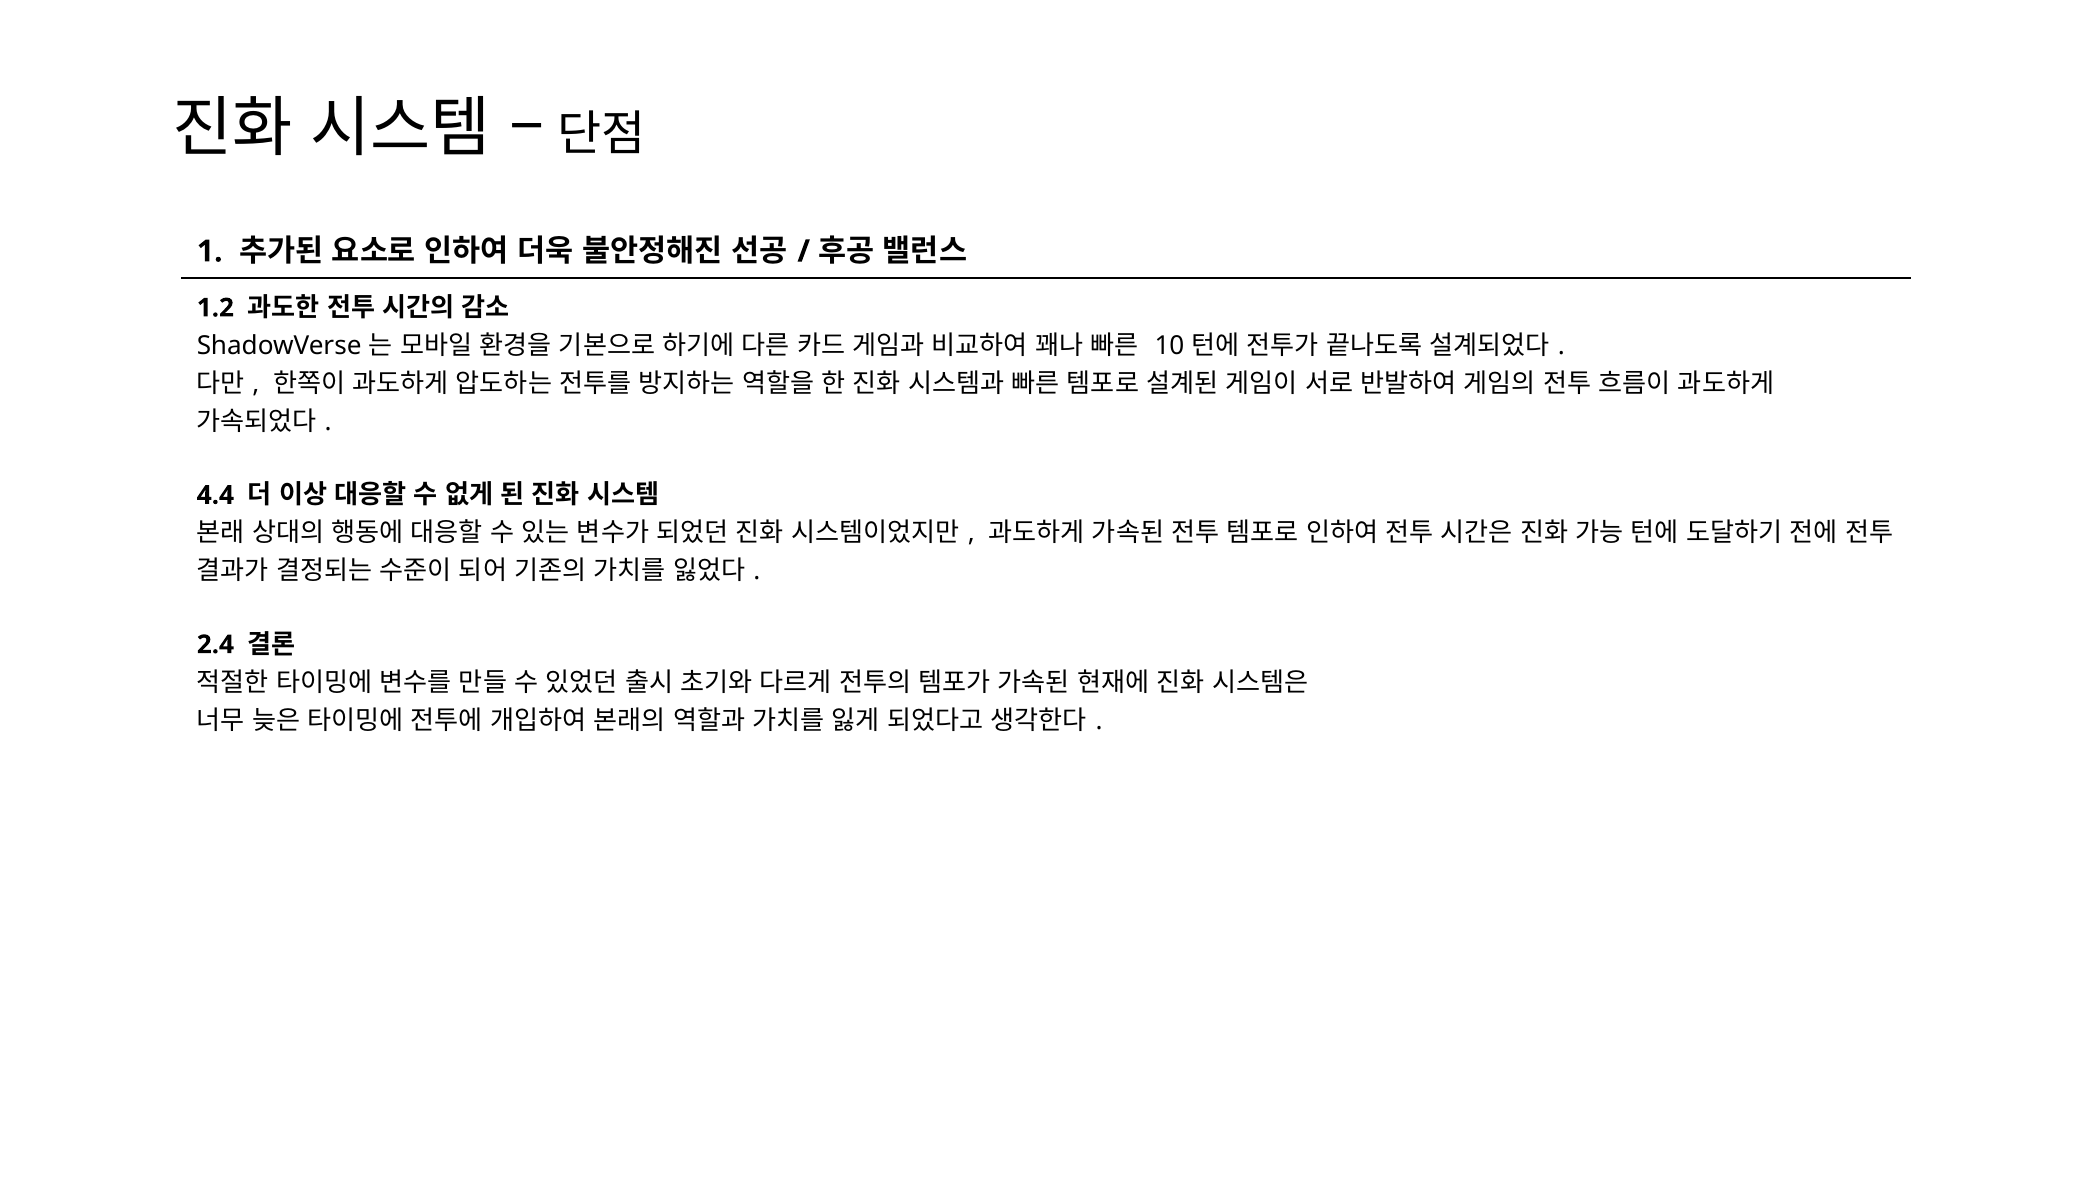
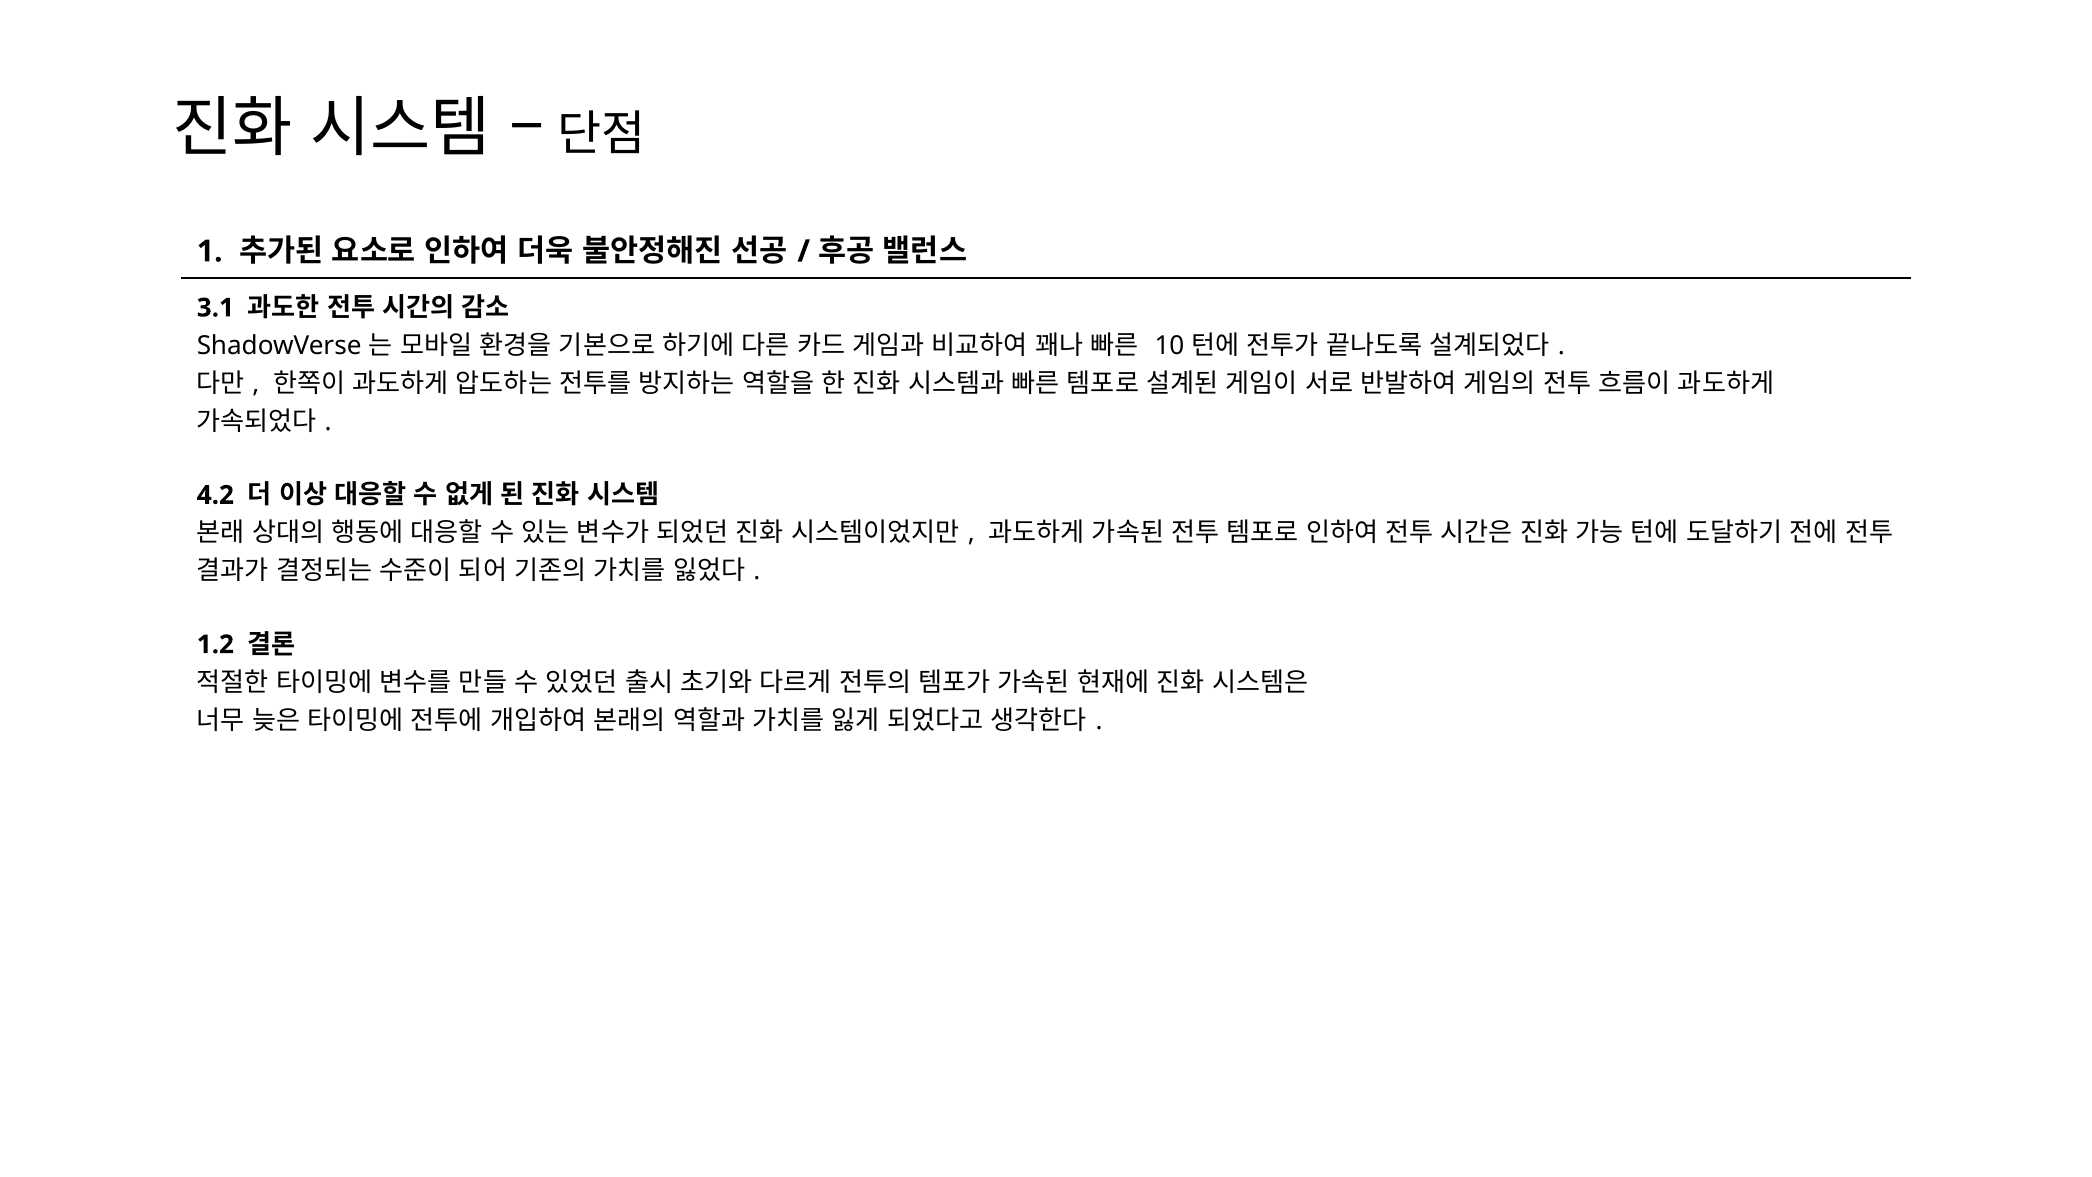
1.2: 1.2 -> 3.1 (215, 308)
4.4: 4.4 -> 4.2 (215, 495)
2.4: 2.4 -> 1.2 (215, 644)
